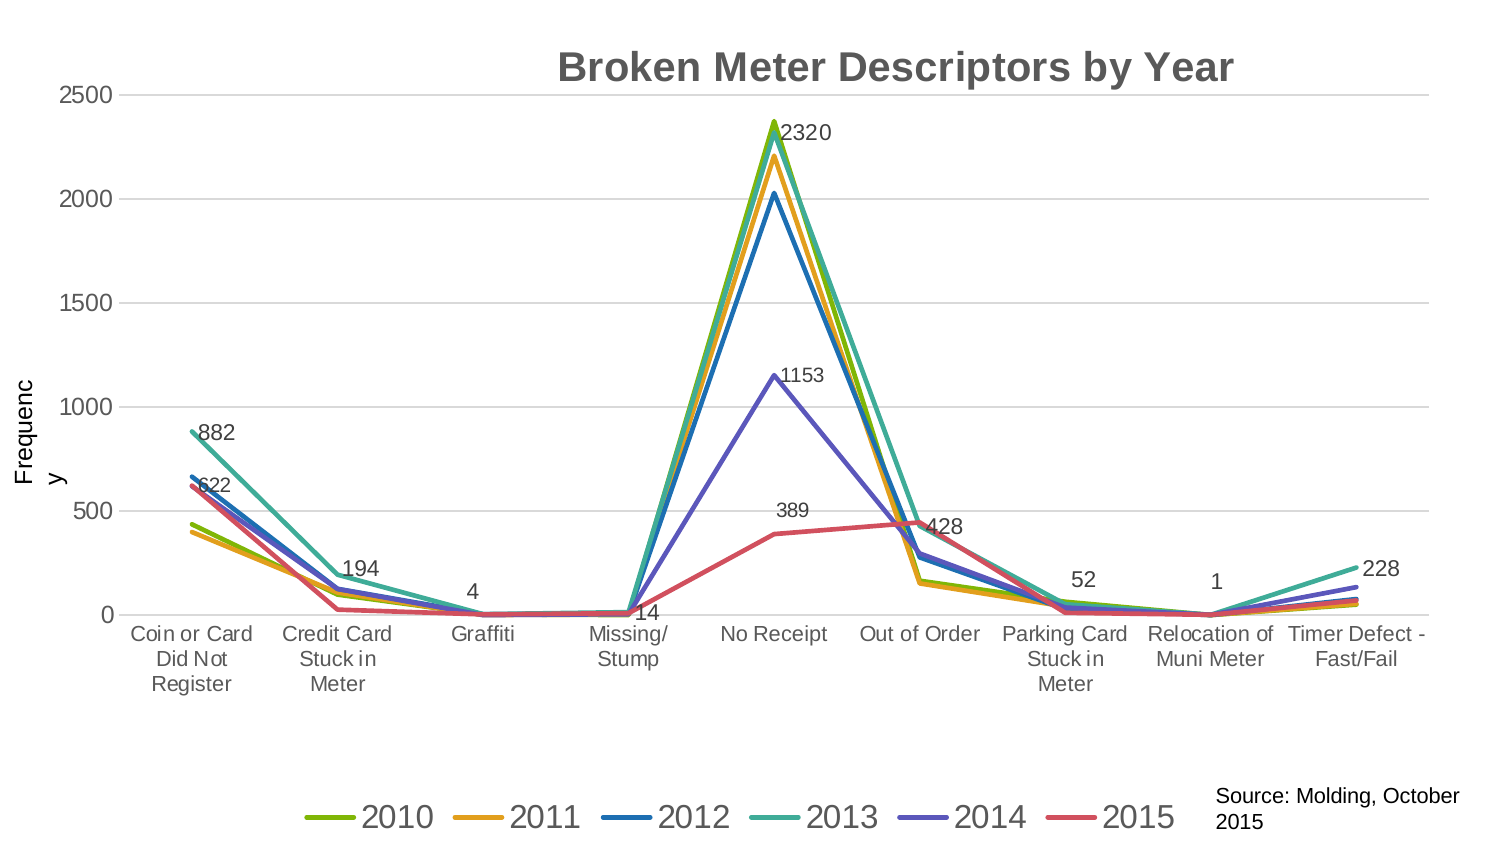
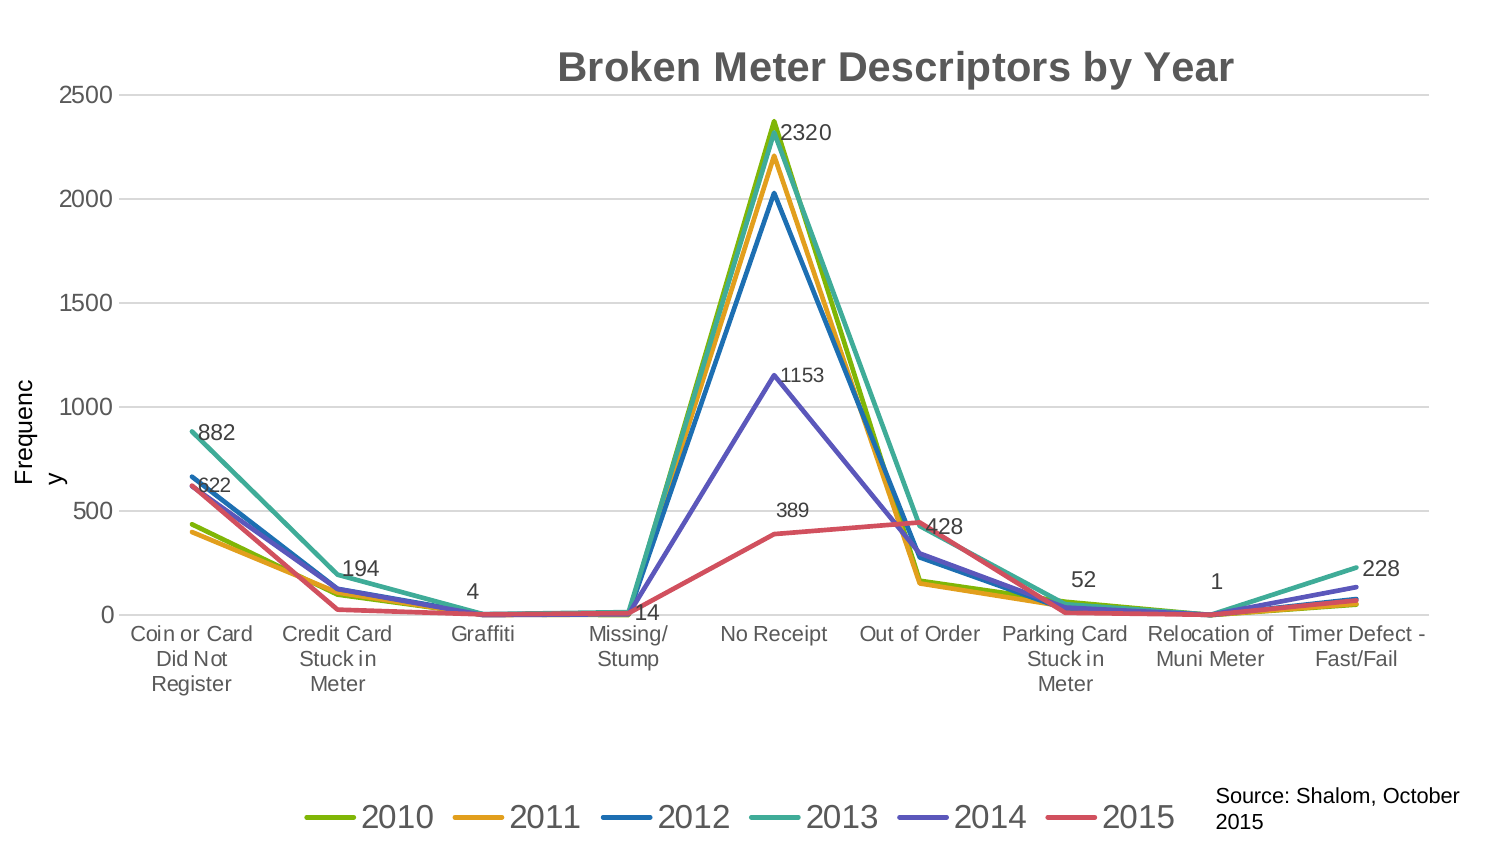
Molding: Molding -> Shalom (1336, 796)
